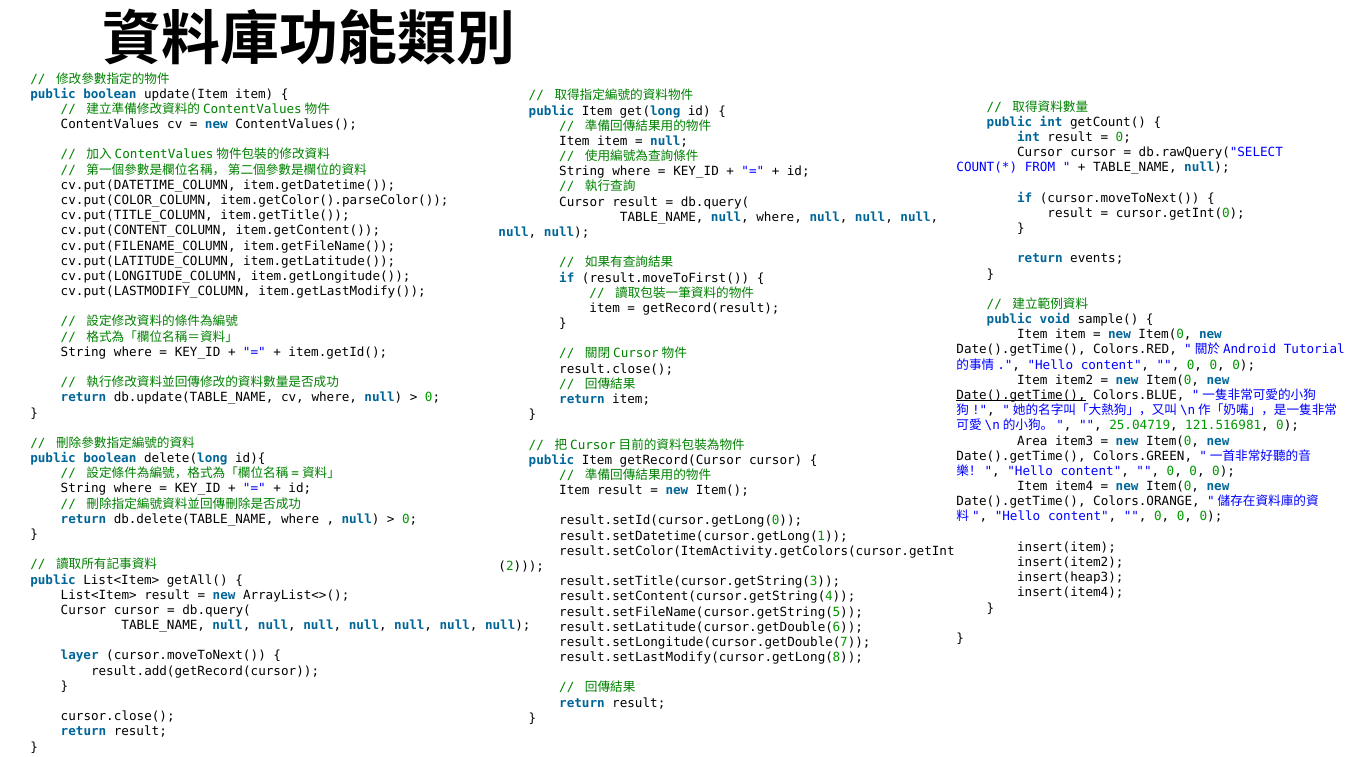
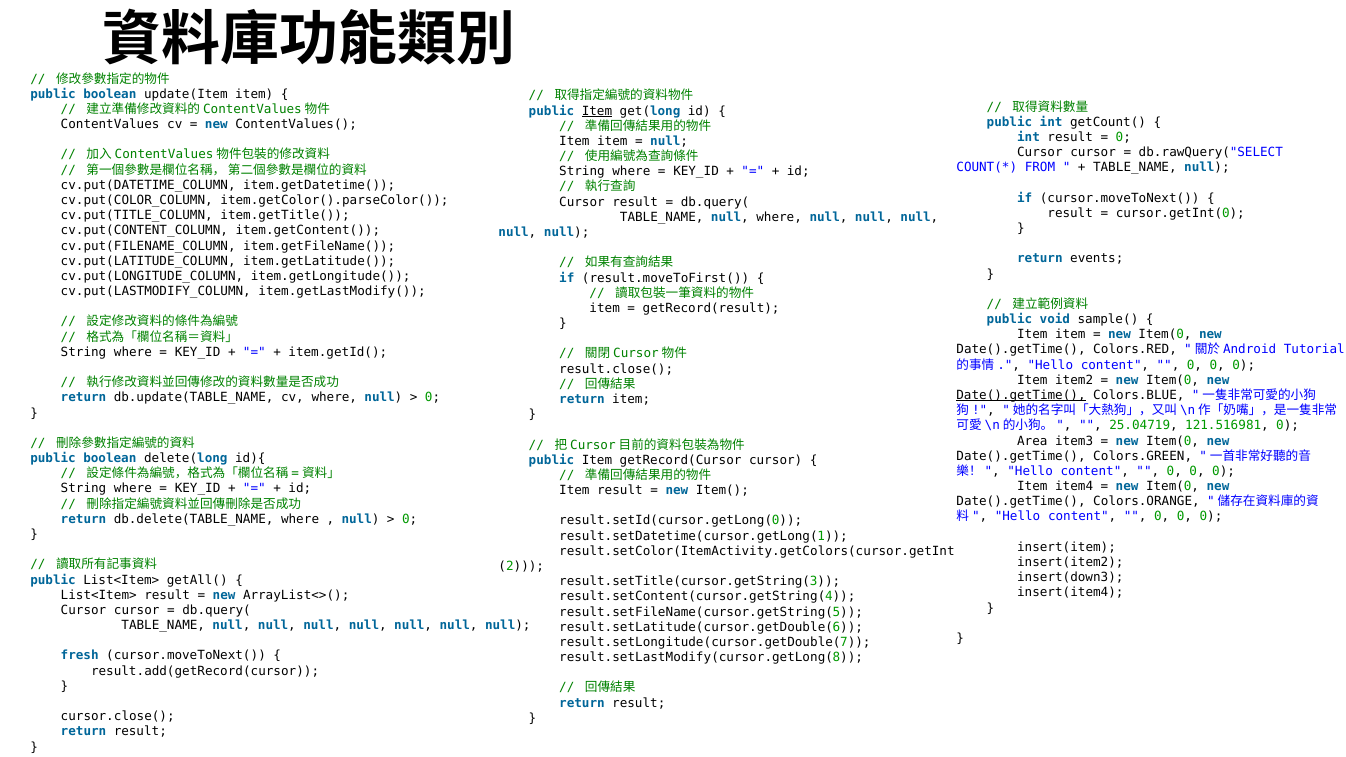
Item underline: none -> present (597, 111)
insert(heap3: insert(heap3 -> insert(down3 (1070, 578)
layer: layer -> fresh (80, 656)
